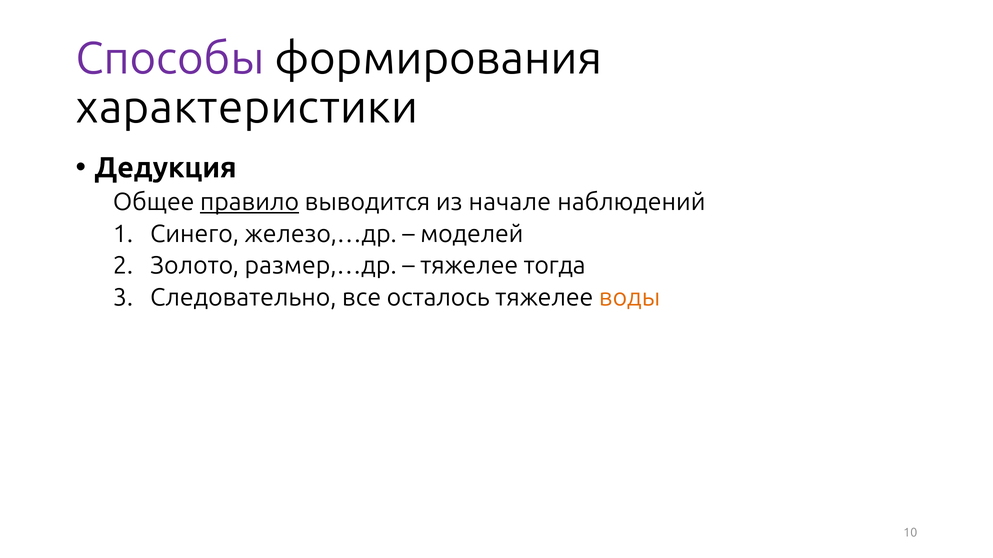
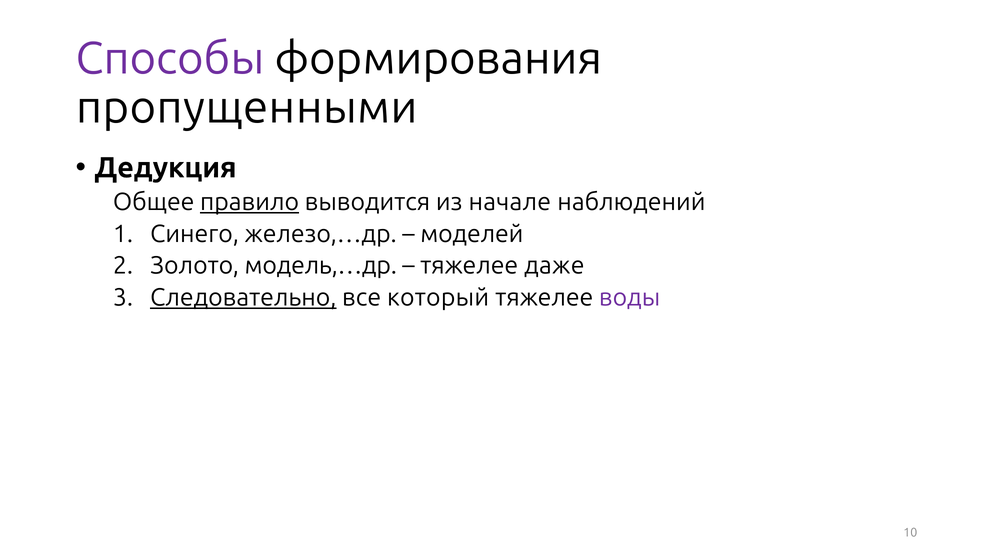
характеристики: характеристики -> пропущенными (247, 108)
размер,…др: размер,…др -> модель,…др (321, 266)
тогда: тогда -> даже (554, 266)
Следовательно underline: none -> present (243, 298)
осталось: осталось -> который (438, 298)
воды colour: orange -> purple (630, 298)
